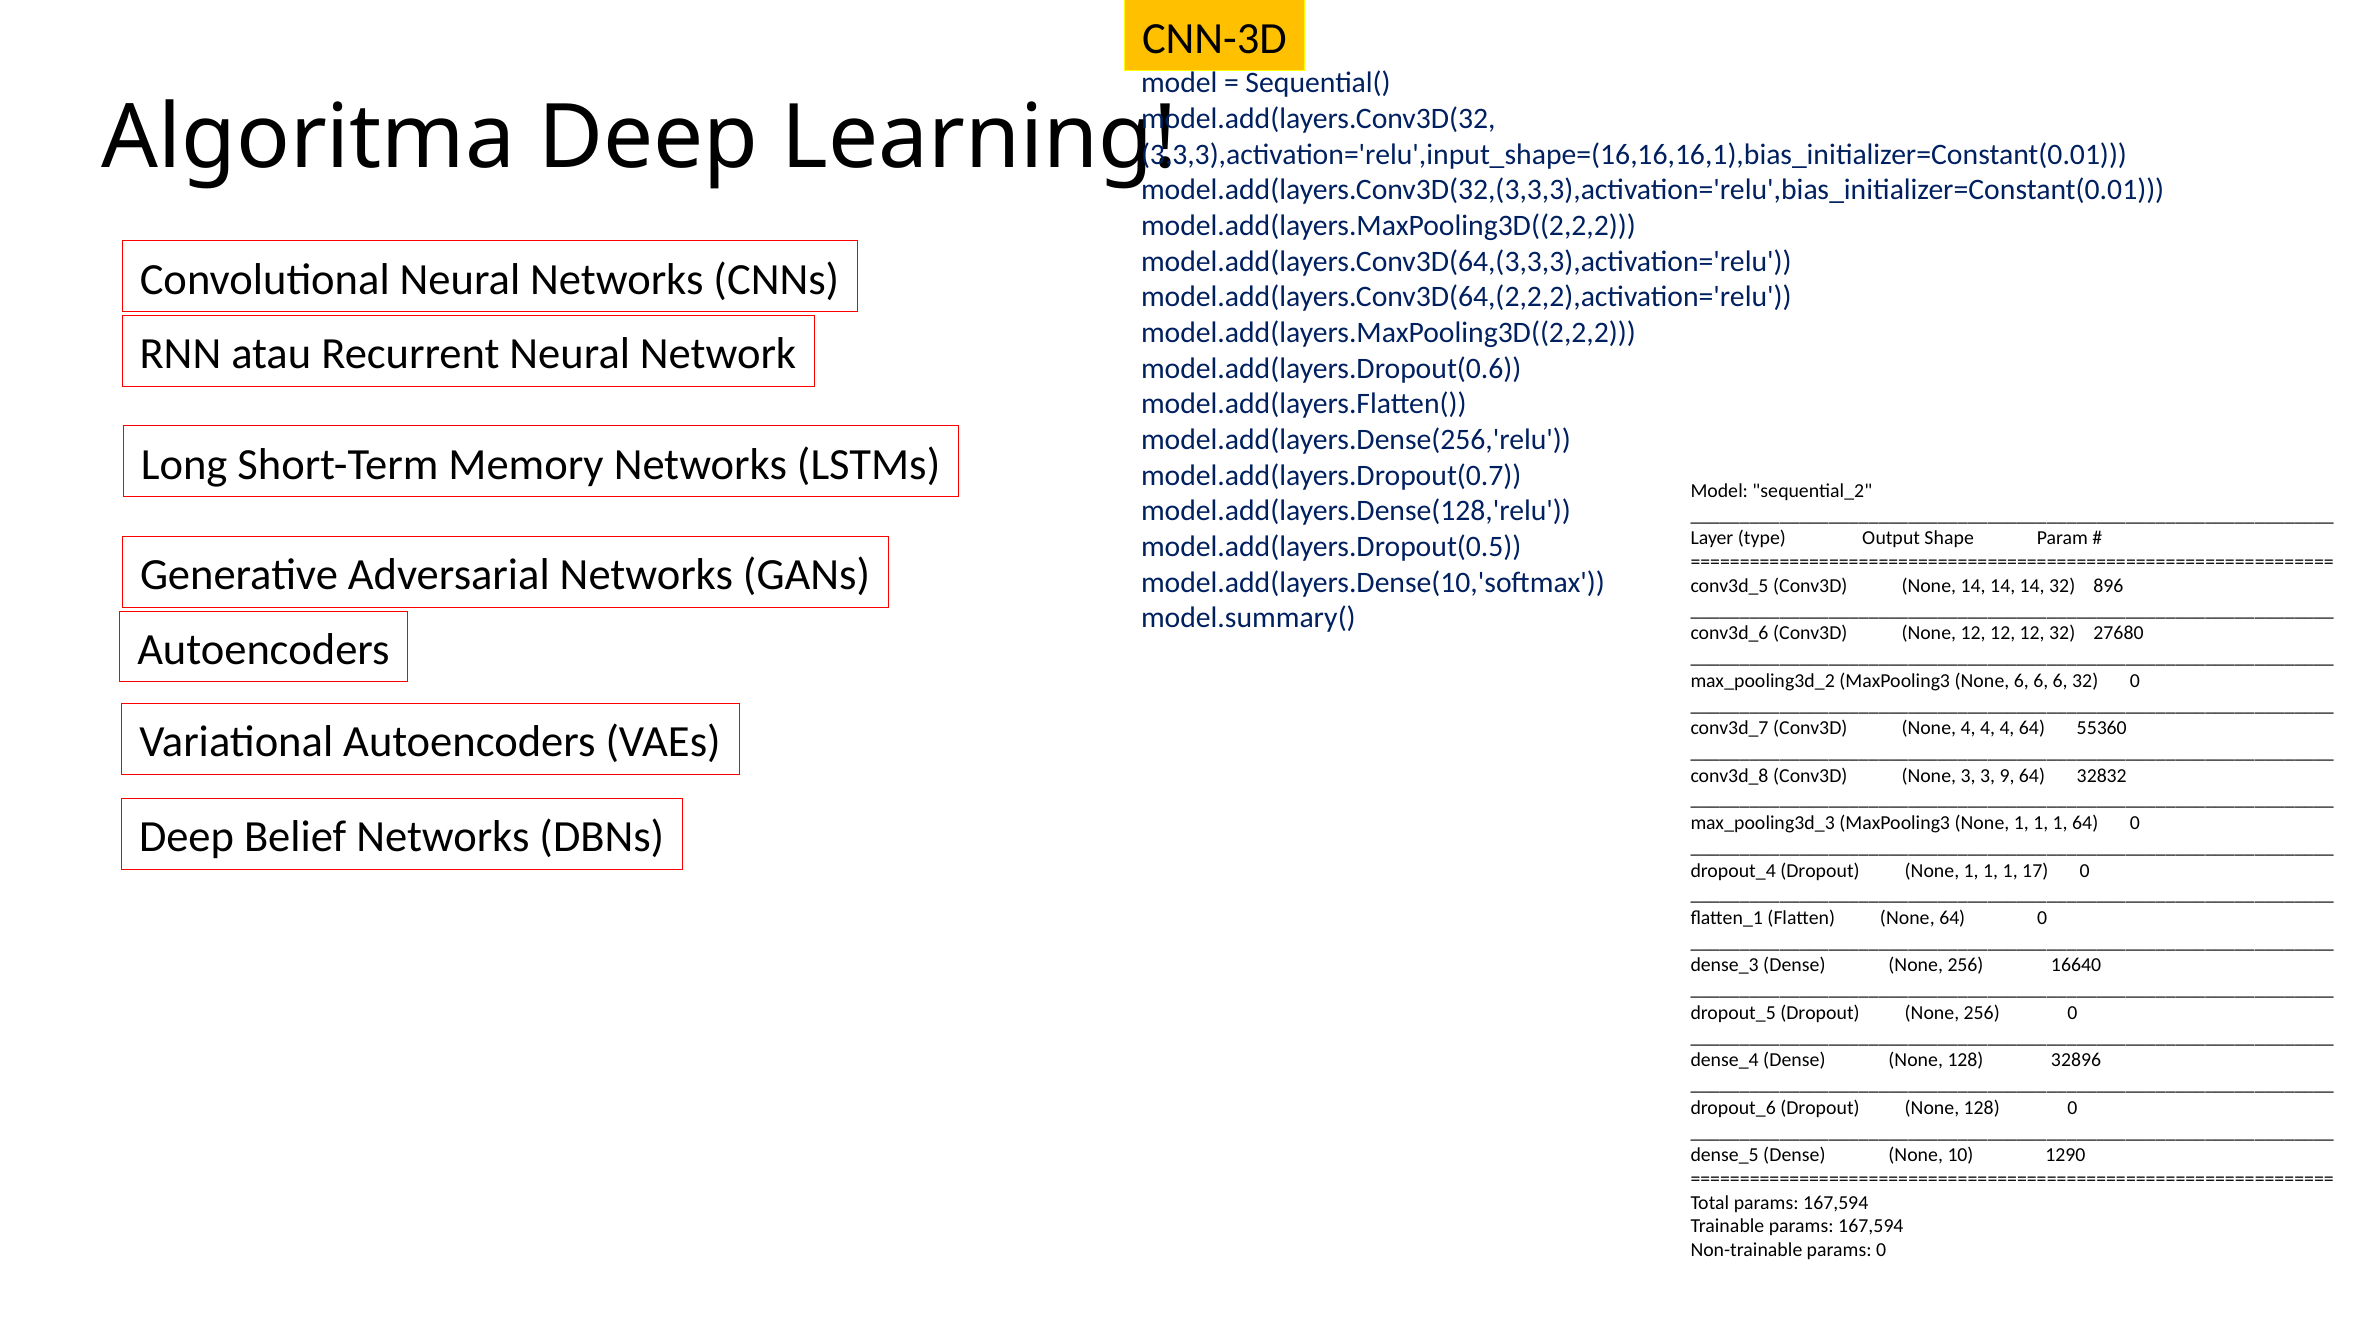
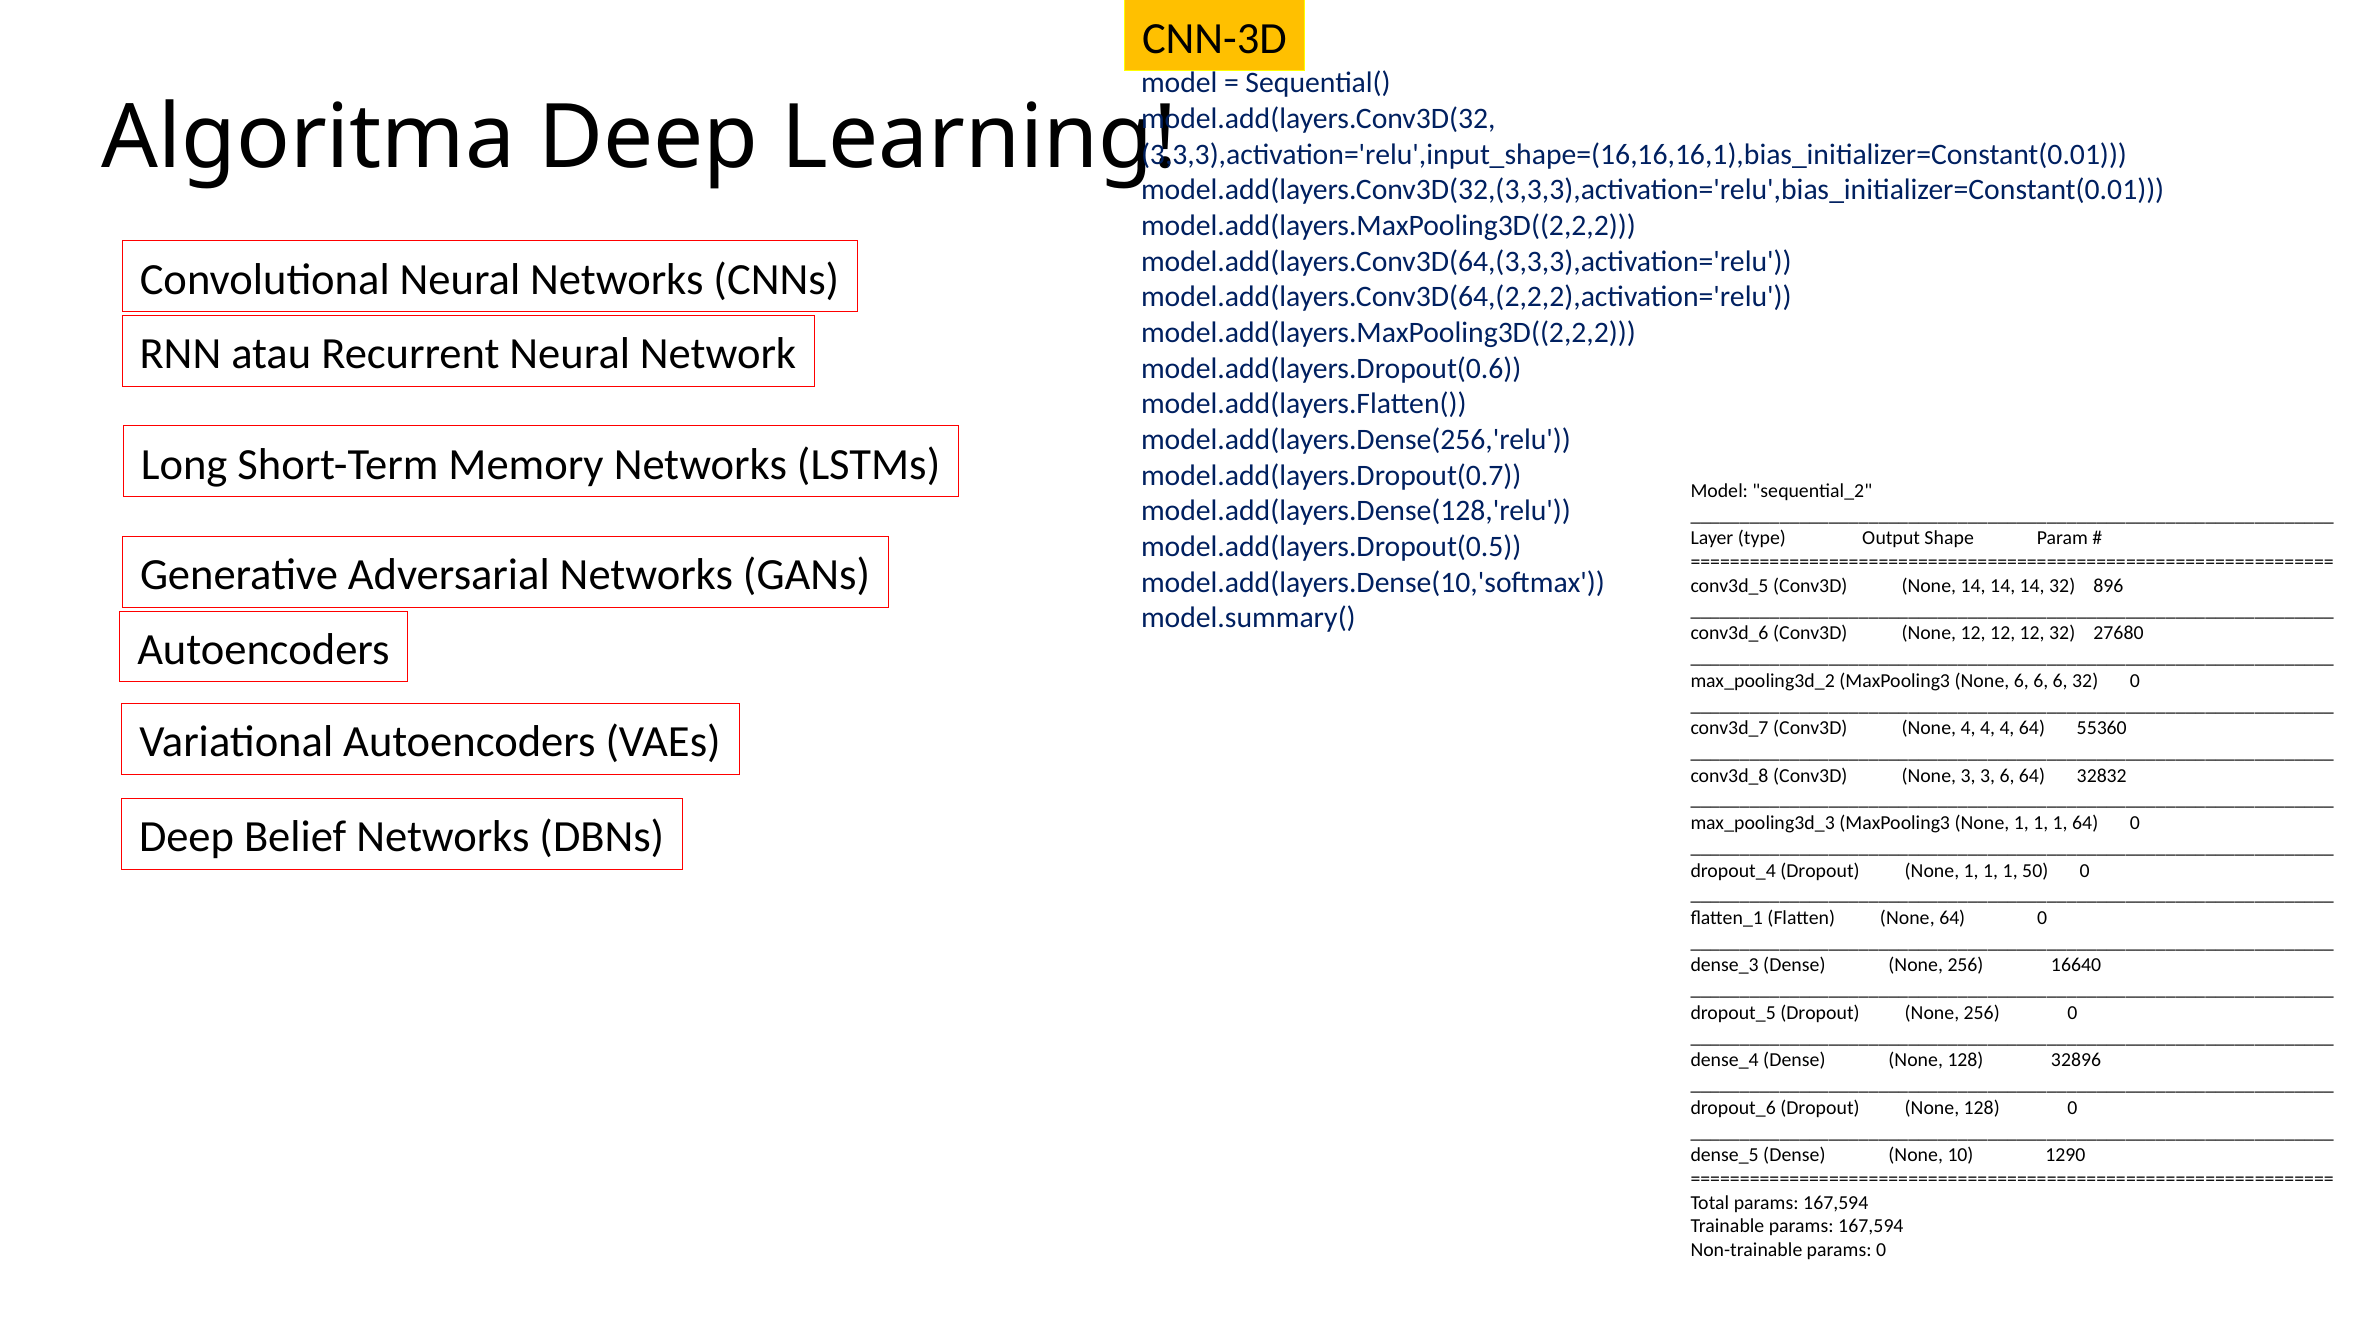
3 9: 9 -> 6 (2007, 776)
17: 17 -> 50 (2035, 871)
